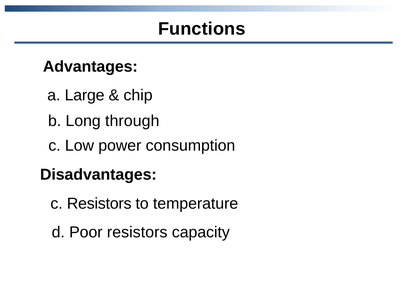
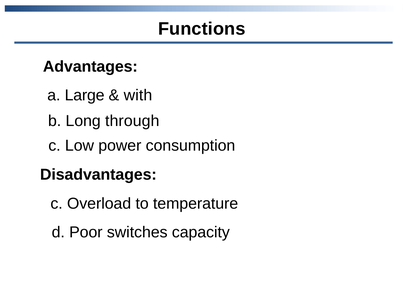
chip: chip -> with (138, 95)
c Resistors: Resistors -> Overload (99, 204)
Poor resistors: resistors -> switches (137, 233)
